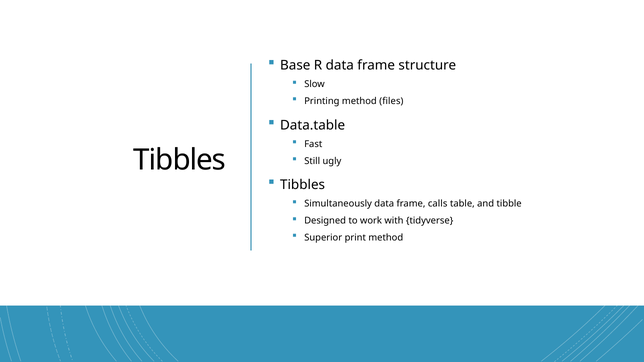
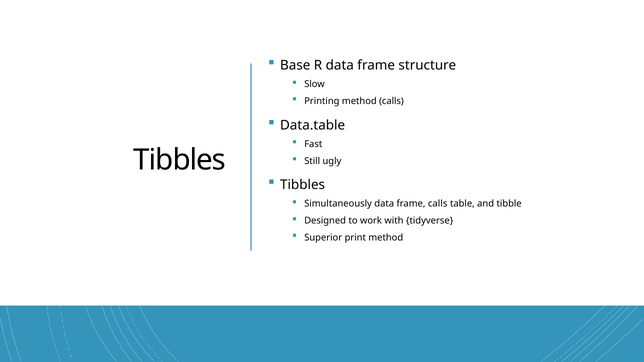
method files: files -> calls (391, 101)
